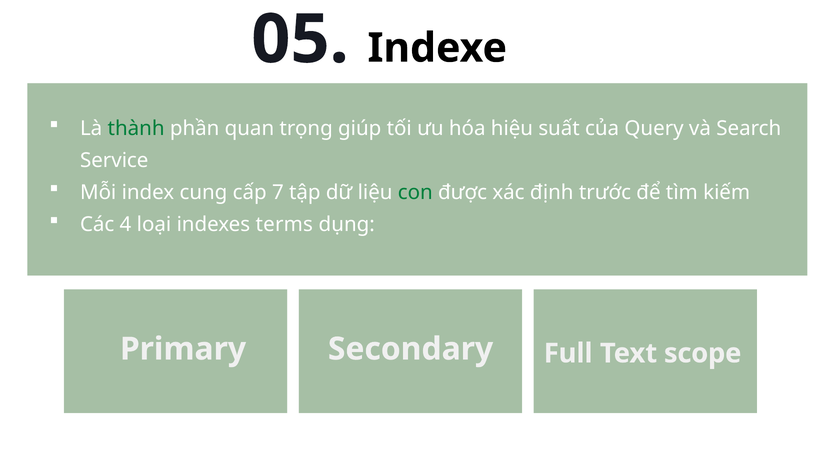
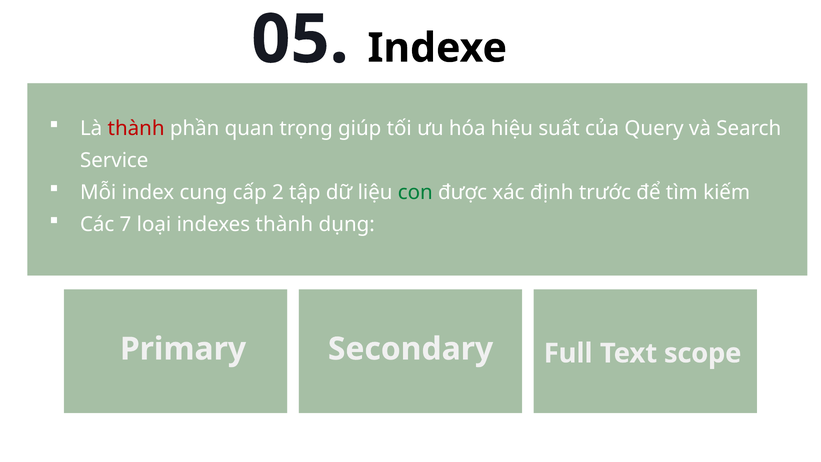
thành colour: green -> red (136, 128)
7: 7 -> 2 (278, 192)
4: 4 -> 7 (125, 224)
indexes terms: terms -> thành (284, 224)
